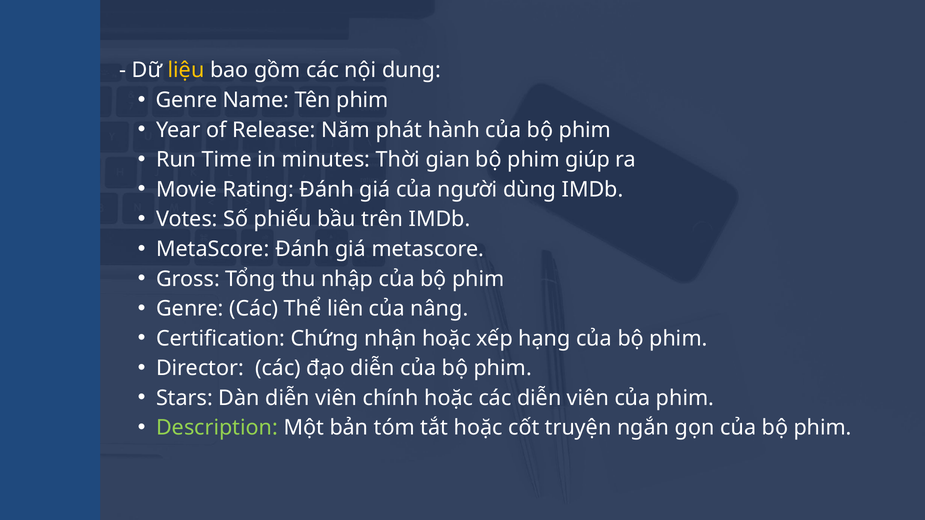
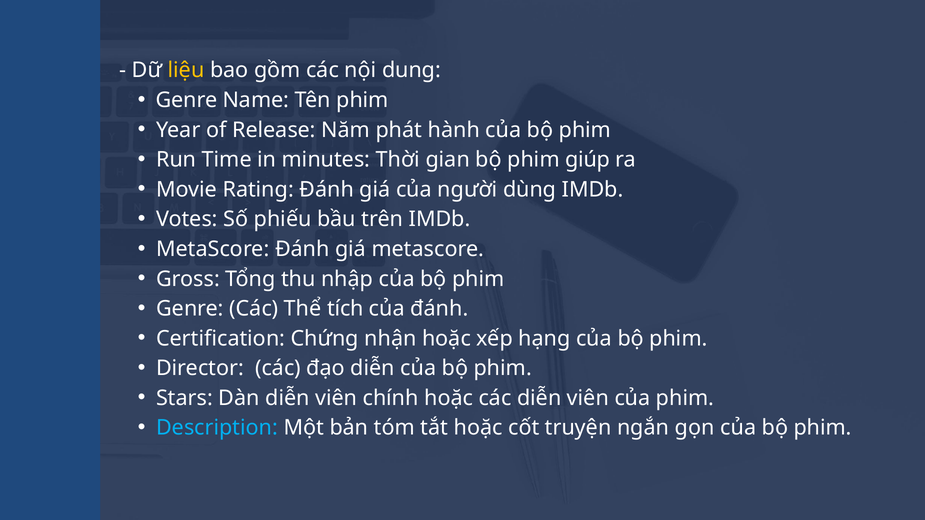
liên: liên -> tích (345, 309)
của nâng: nâng -> đánh (439, 309)
Description colour: light green -> light blue (217, 428)
